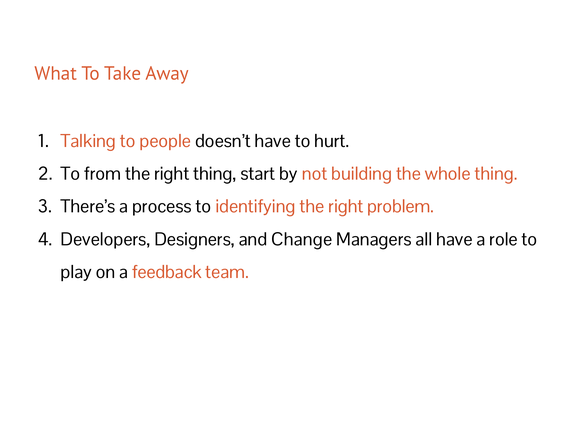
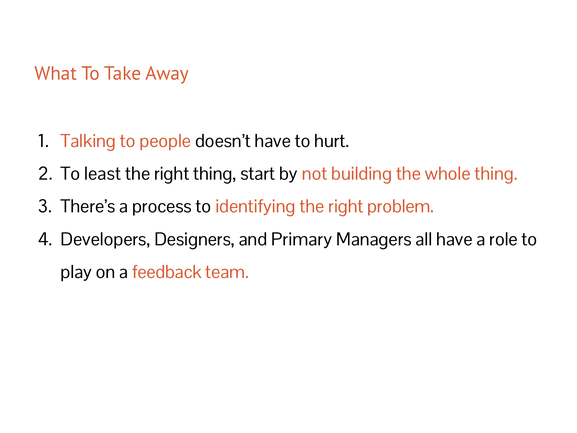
from: from -> least (103, 174)
Change: Change -> Primary (302, 239)
